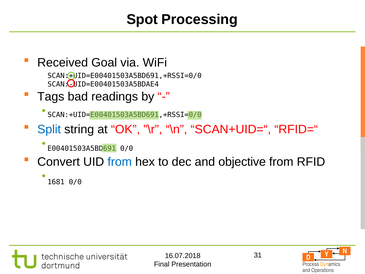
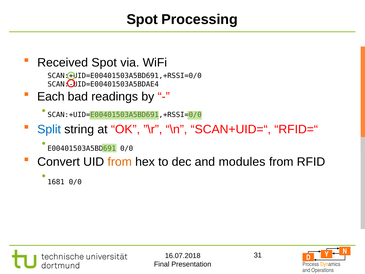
Received Goal: Goal -> Spot (104, 62)
Tags: Tags -> Each (51, 97)
from colour: blue -> orange (120, 162)
objective: objective -> modules (242, 162)
